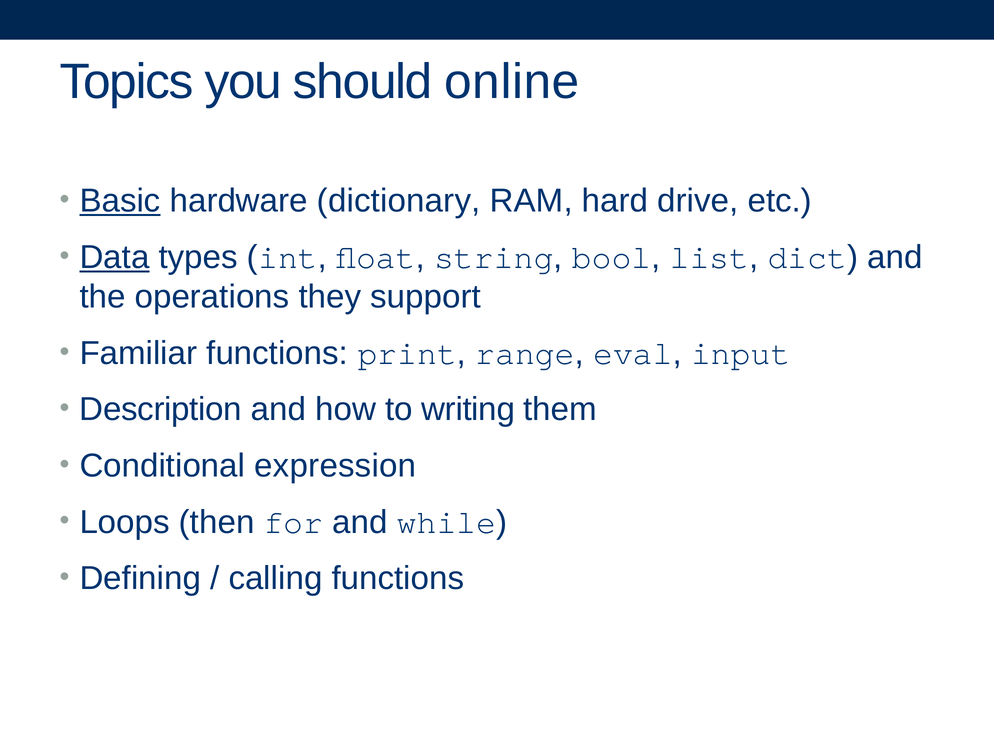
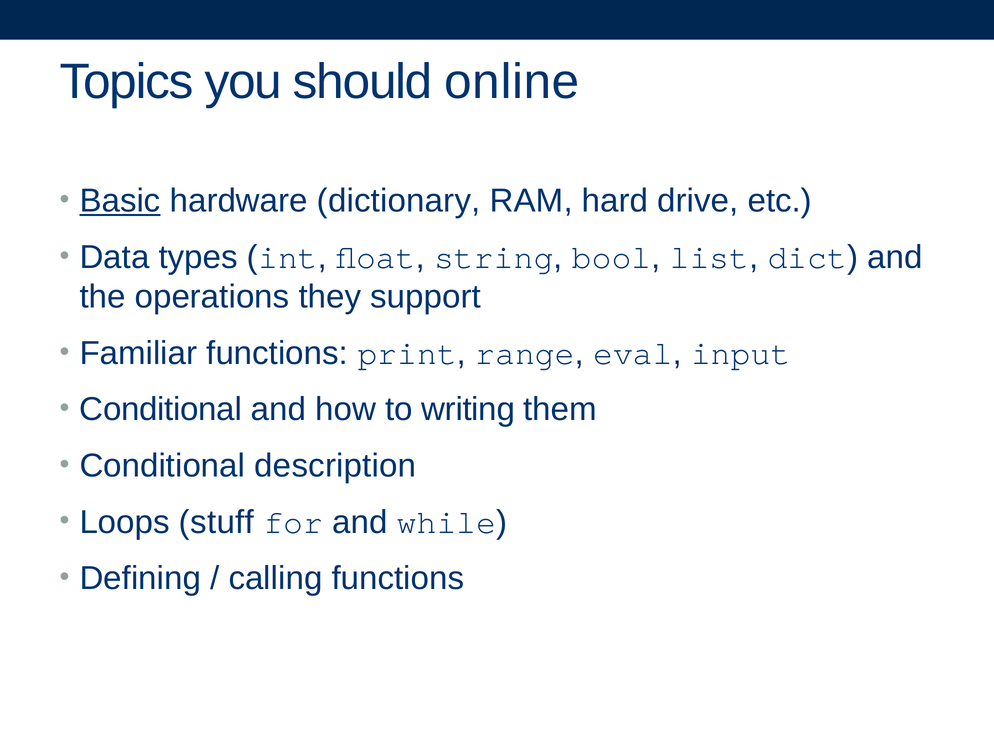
Data underline: present -> none (114, 257)
Description: Description -> Conditional (161, 410)
expression: expression -> description (335, 466)
then: then -> stuff (217, 522)
